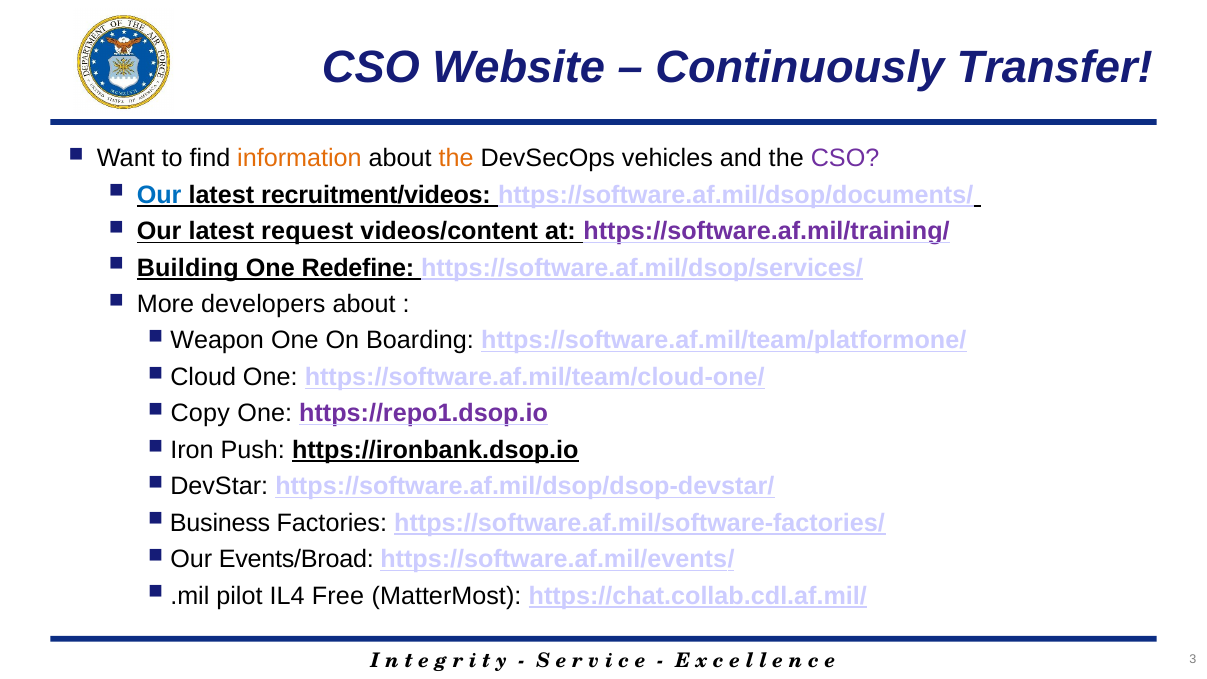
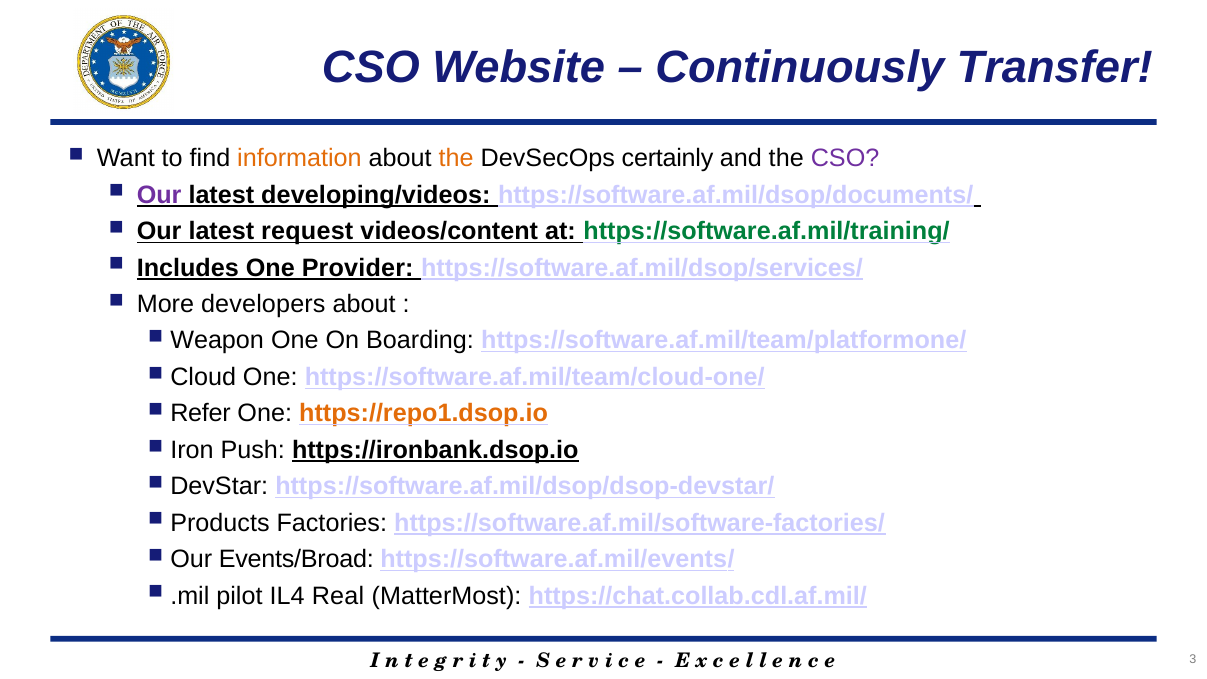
vehicles: vehicles -> certainly (668, 158)
Our colour: blue -> purple (159, 195)
recruitment/videos: recruitment/videos -> developing/videos (376, 195)
https://software.af.mil/training/ colour: purple -> green (767, 231)
Building: Building -> Includes (188, 268)
Redefine: Redefine -> Provider (358, 268)
Copy: Copy -> Refer (201, 414)
https://repo1.dsop.io colour: purple -> orange (424, 414)
Business: Business -> Products (220, 523)
Free: Free -> Real (338, 596)
